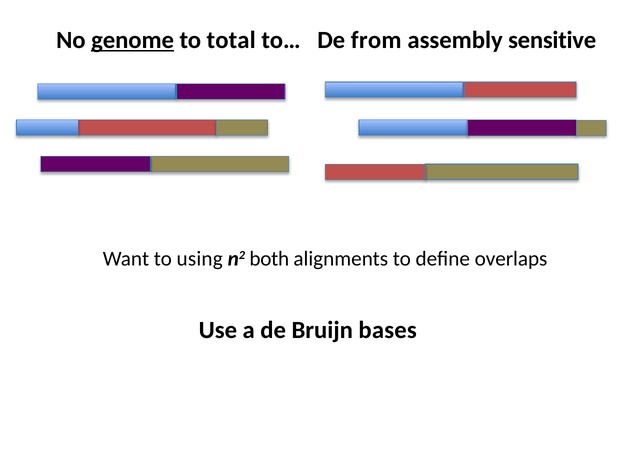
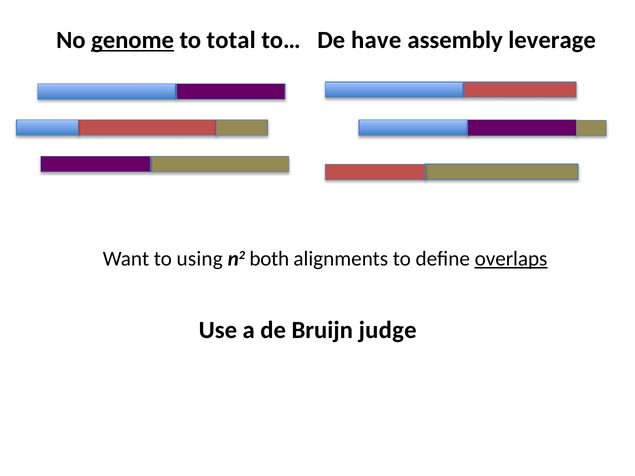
from: from -> have (376, 40)
sensitive: sensitive -> leverage (552, 40)
overlaps underline: none -> present (511, 259)
bases: bases -> judge (388, 331)
